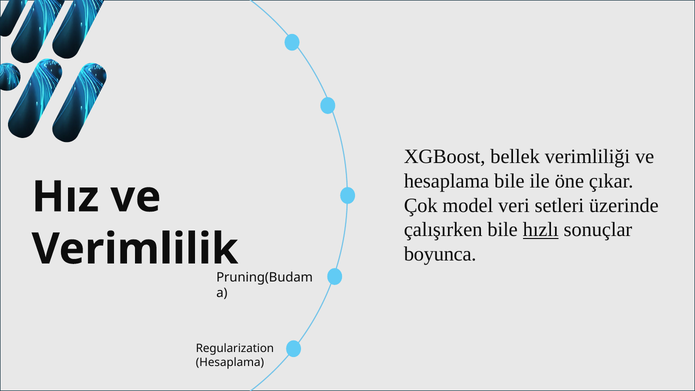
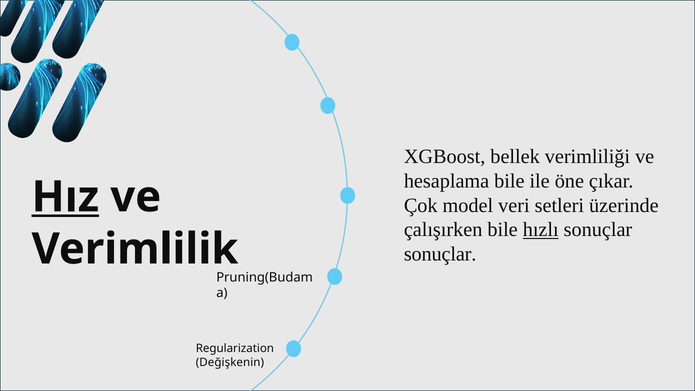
Hız underline: none -> present (65, 197)
boyunca: boyunca -> sonuçlar (440, 254)
Hesaplama: Hesaplama -> Değişkenin (230, 362)
